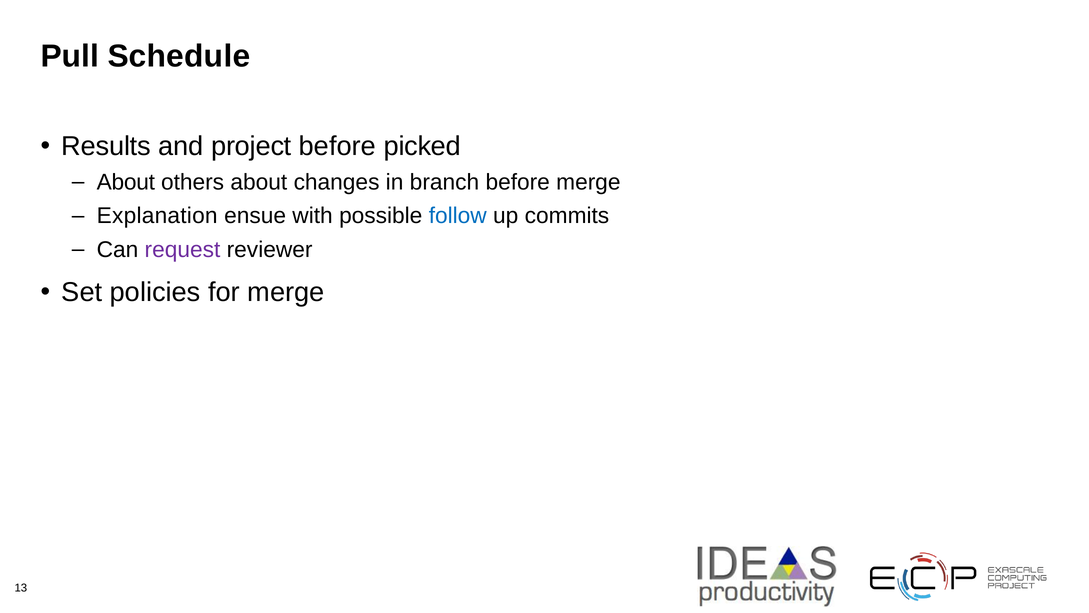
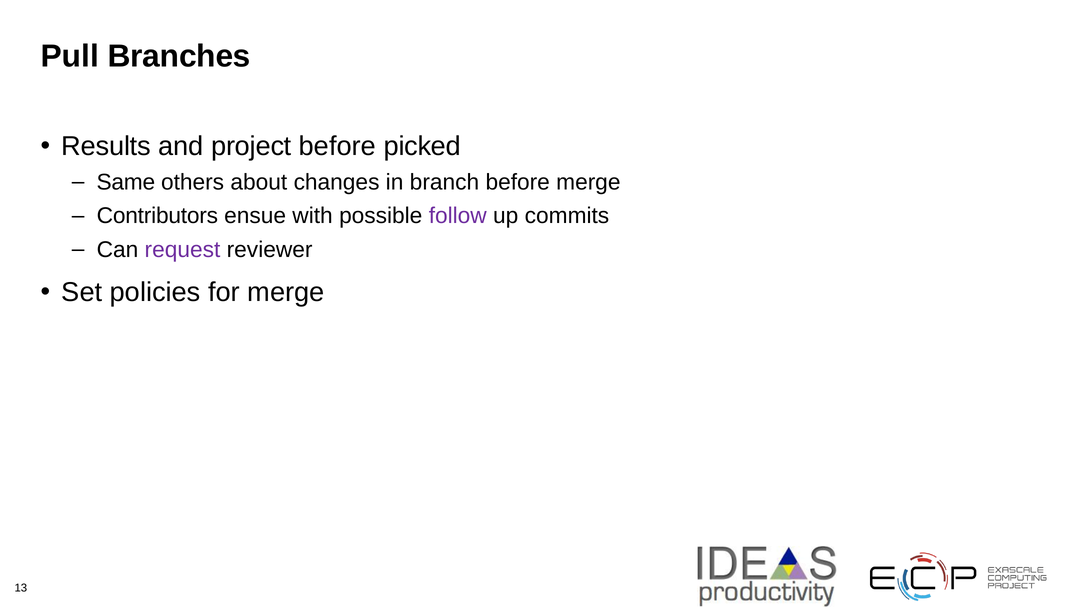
Schedule: Schedule -> Branches (179, 56)
About: About -> Same (126, 182)
Explanation: Explanation -> Contributors (157, 216)
follow colour: blue -> purple (458, 216)
